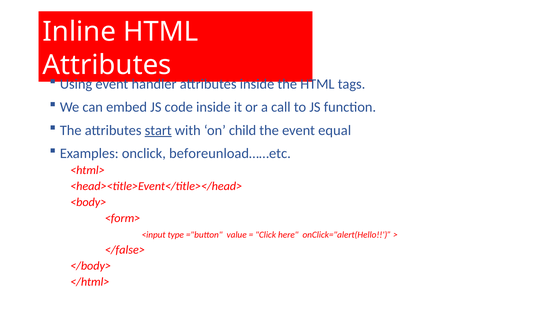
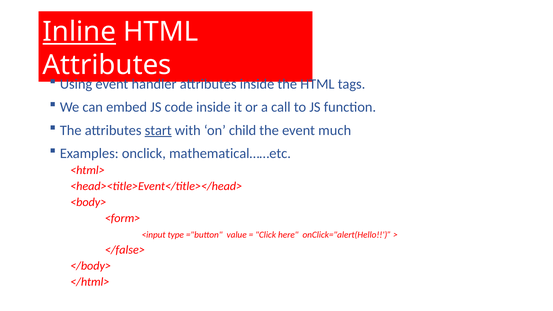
Inline underline: none -> present (79, 32)
equal: equal -> much (335, 130)
beforeunload……etc: beforeunload……etc -> mathematical……etc (230, 153)
